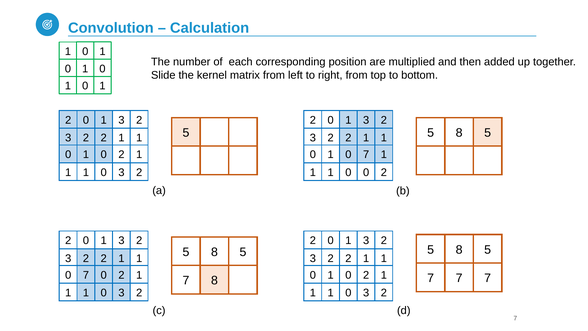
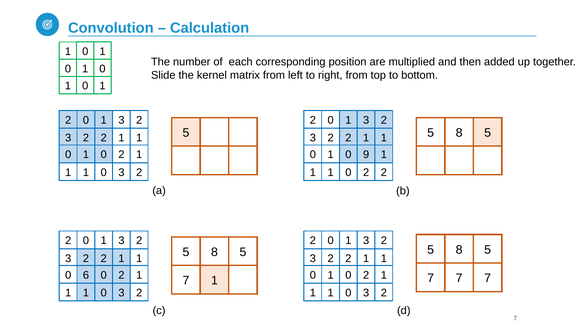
0 1 0 7: 7 -> 9 (366, 155)
1 1 0 0: 0 -> 2 (366, 172)
7: 7 -> 6 (86, 275)
7 8: 8 -> 1 (214, 280)
